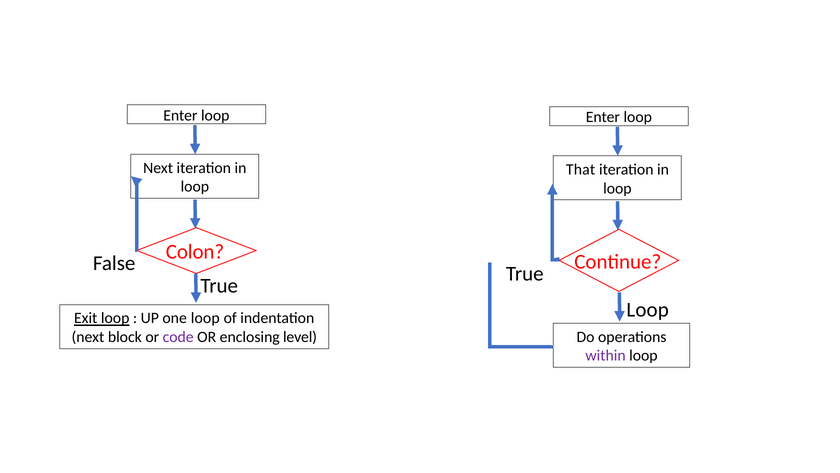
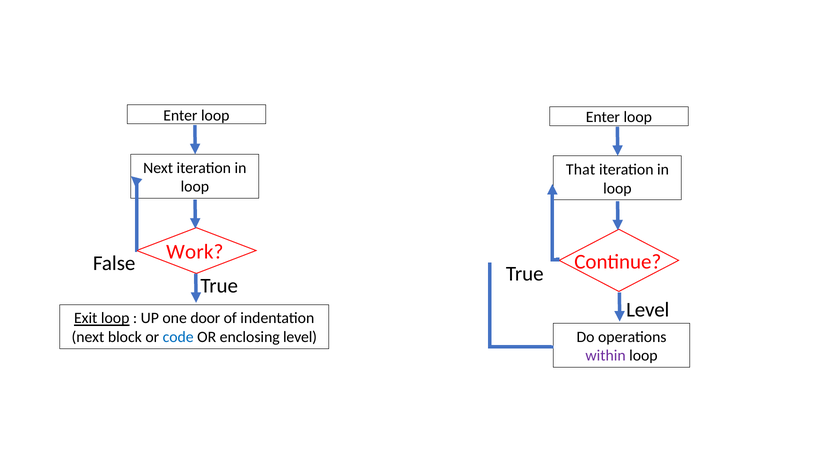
Colon: Colon -> Work (195, 252)
Loop: Loop -> Level (648, 309)
one loop: loop -> door (205, 318)
code colour: purple -> blue (178, 337)
